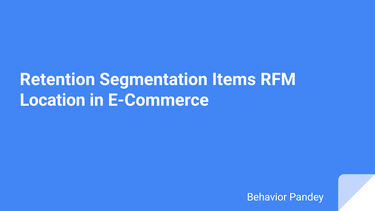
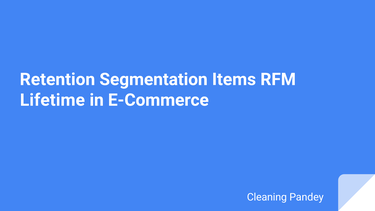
Location: Location -> Lifetime (52, 100)
Behavior: Behavior -> Cleaning (267, 197)
